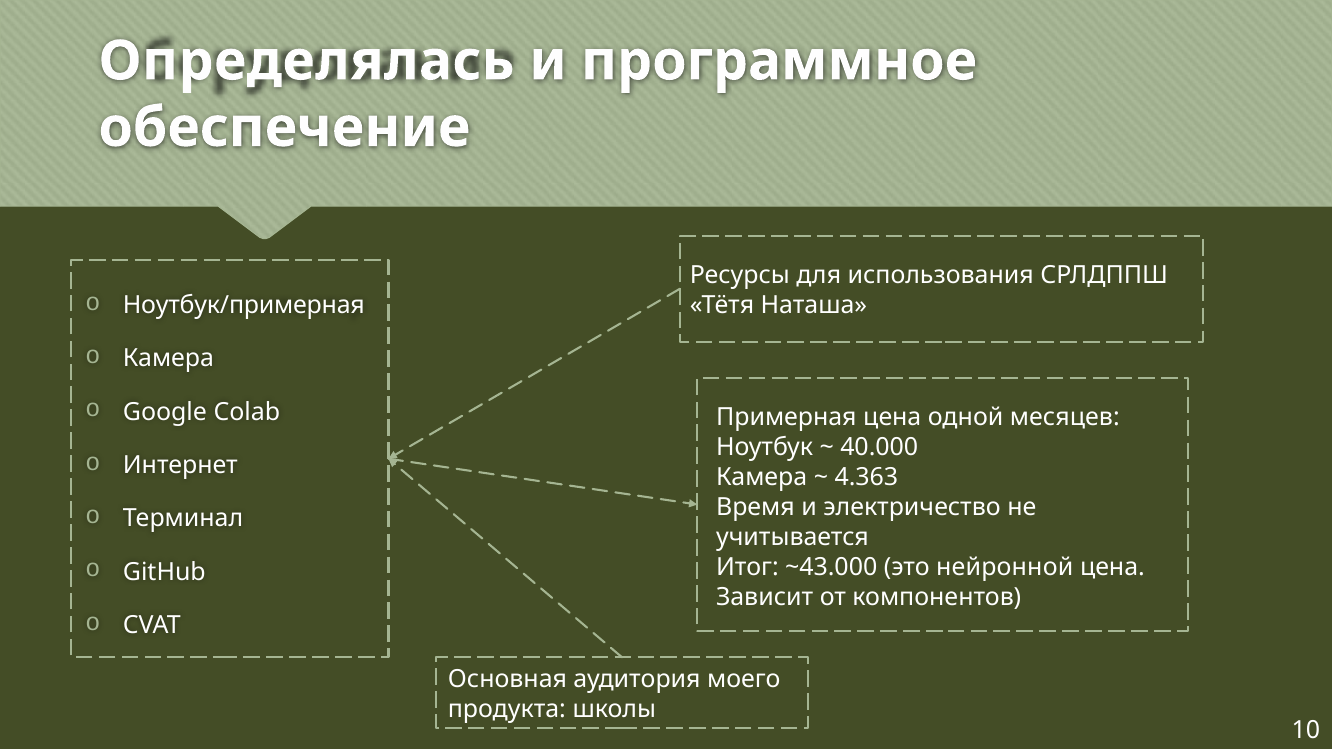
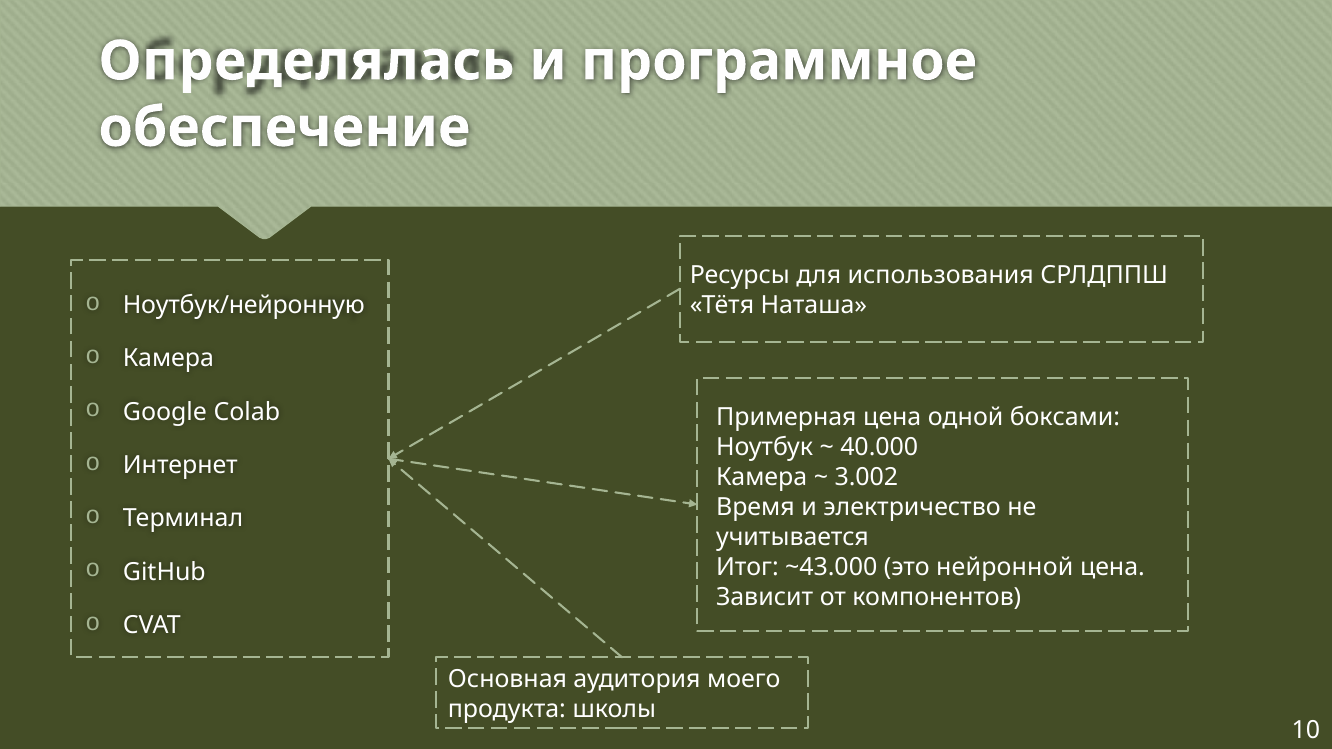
Ноутбук/примерная: Ноутбук/примерная -> Ноутбук/нейронную (244, 305)
месяцев: месяцев -> боксами (1065, 417)
4.363: 4.363 -> 3.002 (866, 477)
